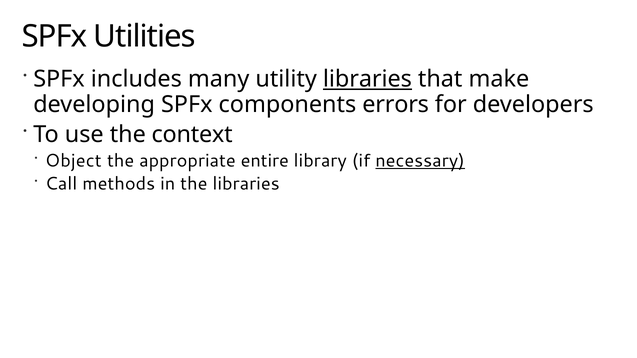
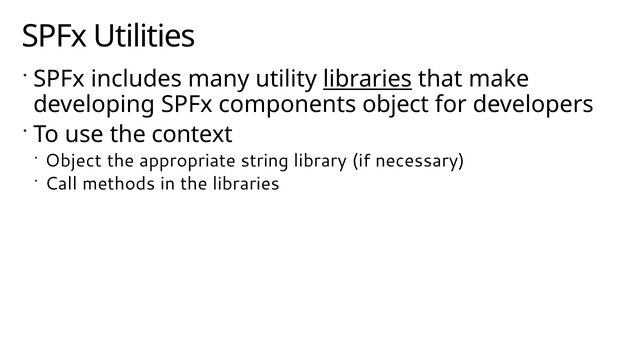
components errors: errors -> object (396, 105)
entire: entire -> string (265, 161)
necessary underline: present -> none (420, 161)
